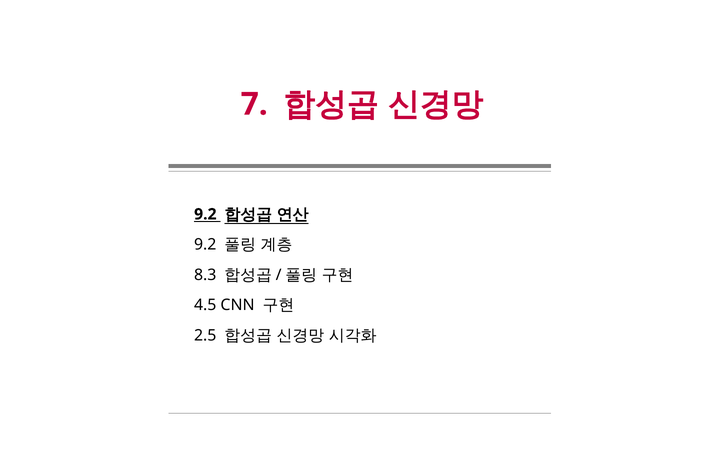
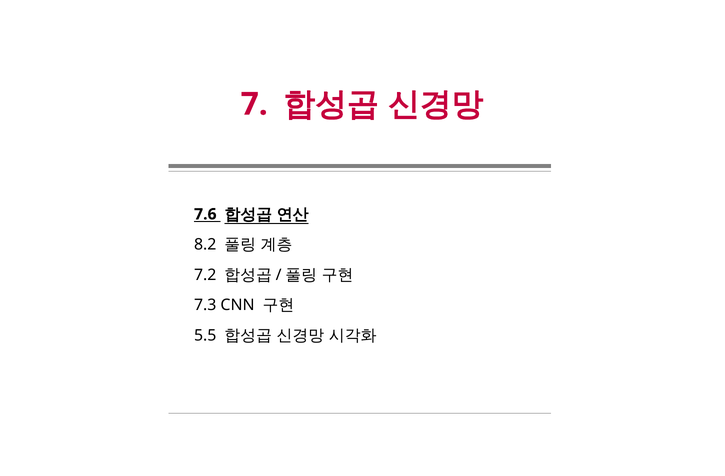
9.2: 9.2 -> 7.6 (205, 214)
9.2: 9.2 -> 8.2 (205, 245)
8.3: 8.3 -> 7.2 (205, 275)
4.5: 4.5 -> 7.3 (205, 305)
2.5: 2.5 -> 5.5 (205, 336)
